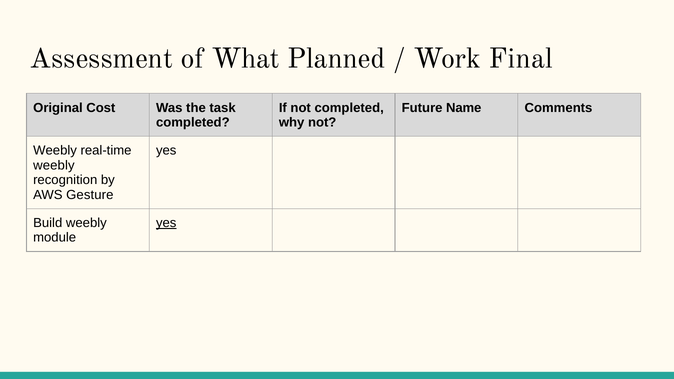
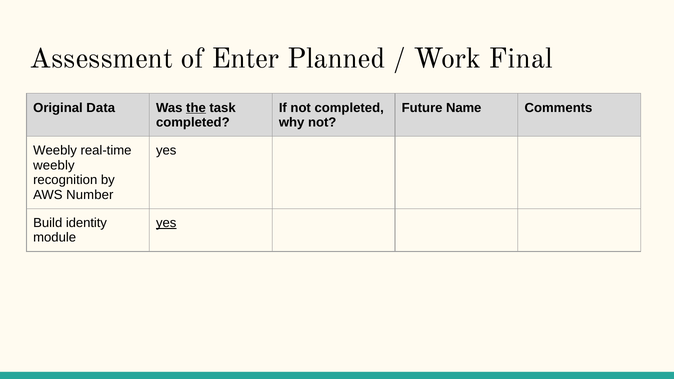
What: What -> Enter (246, 58)
Cost: Cost -> Data (101, 108)
the underline: none -> present (196, 108)
Gesture: Gesture -> Number (90, 195)
Build weebly: weebly -> identity (86, 223)
